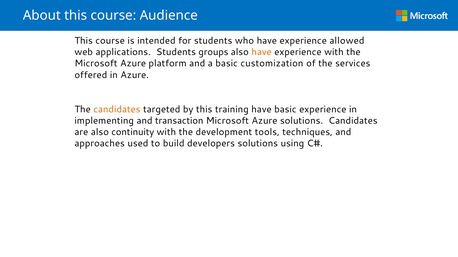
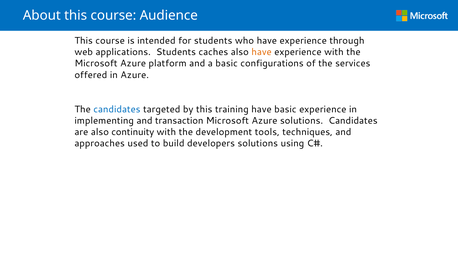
allowed: allowed -> through (347, 41)
groups: groups -> caches (213, 52)
customization: customization -> configurations (272, 64)
candidates colour: orange -> blue (117, 109)
